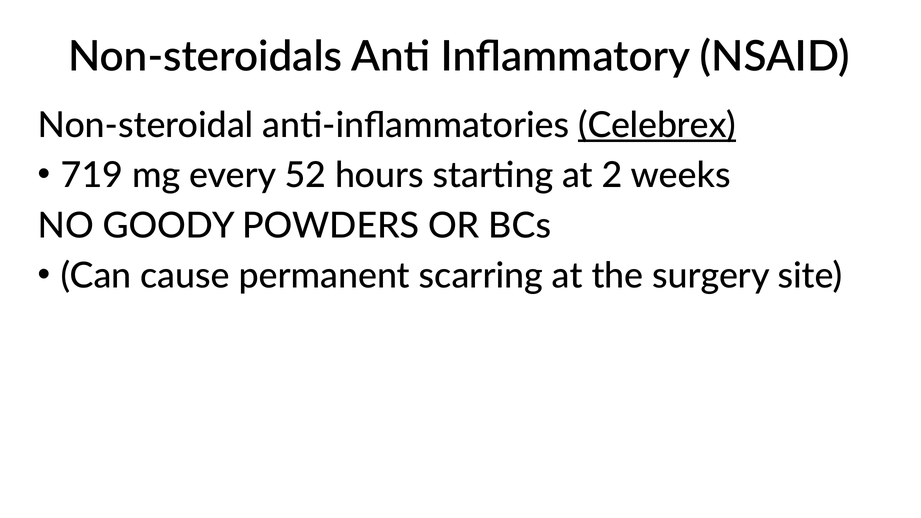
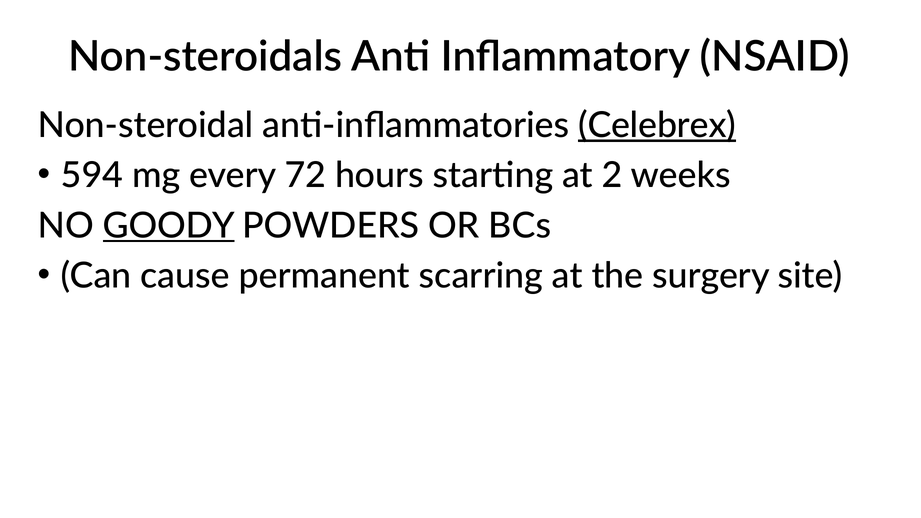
719: 719 -> 594 (92, 176)
52: 52 -> 72 (305, 176)
GOODY underline: none -> present (169, 226)
